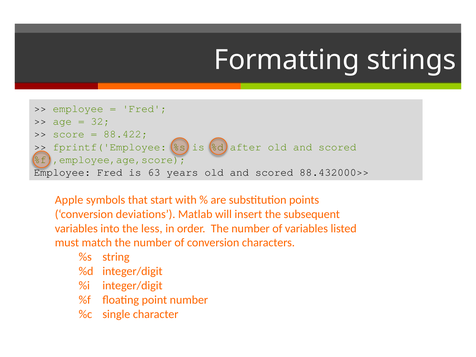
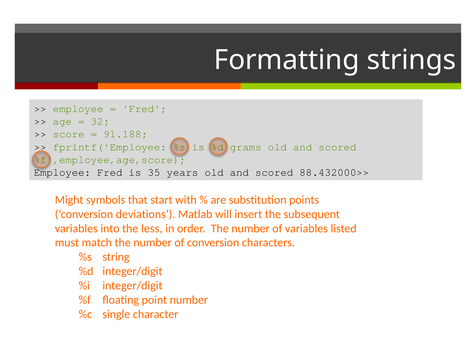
88.422: 88.422 -> 91.188 (126, 134)
after: after -> grams (246, 147)
63: 63 -> 35 (154, 172)
Apple: Apple -> Might (69, 200)
